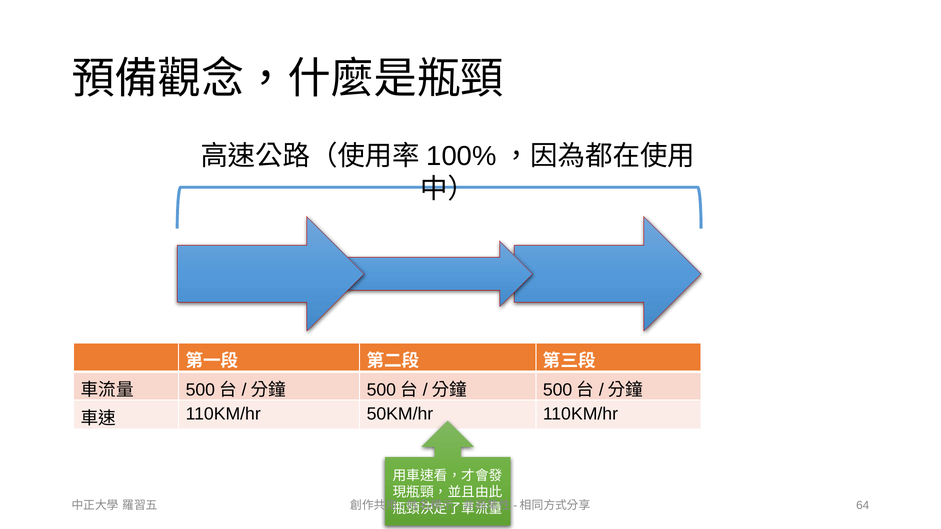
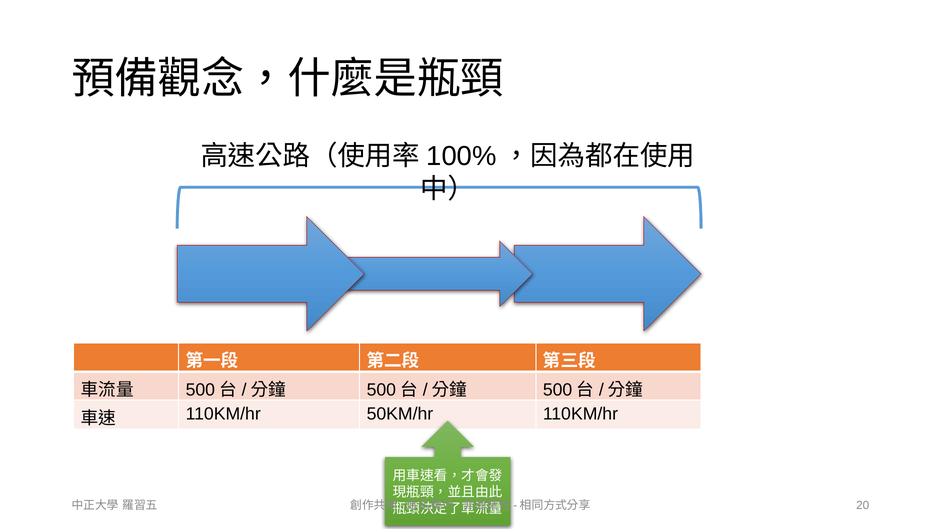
64: 64 -> 20 (863, 505)
